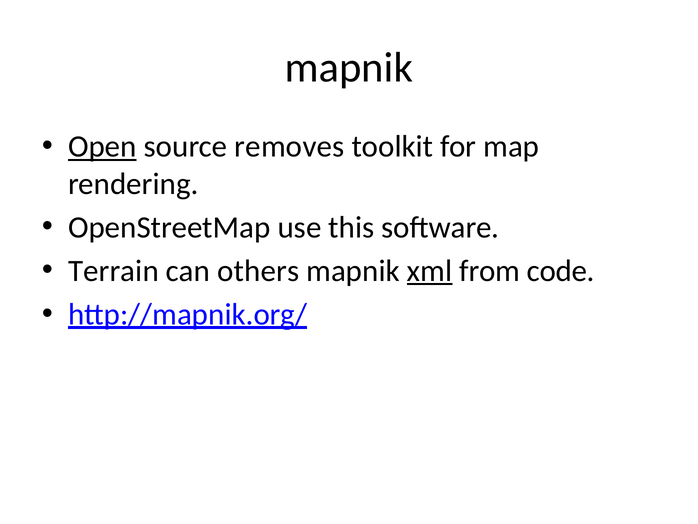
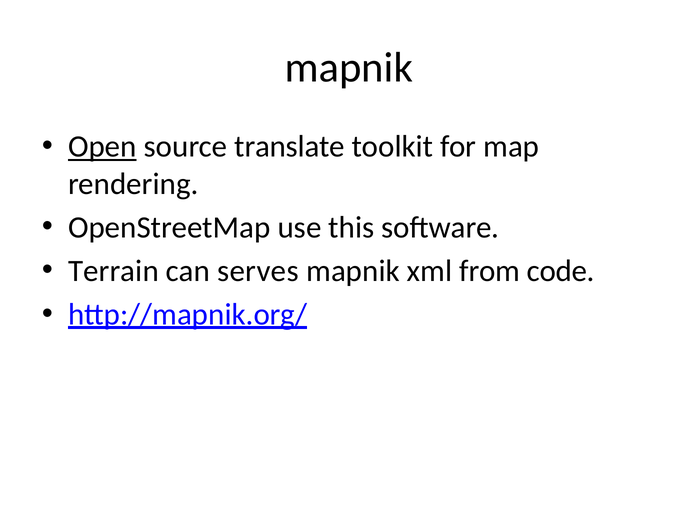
removes: removes -> translate (290, 146)
others: others -> serves (258, 271)
xml underline: present -> none (430, 271)
